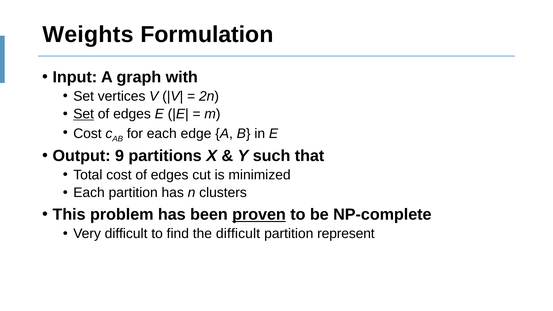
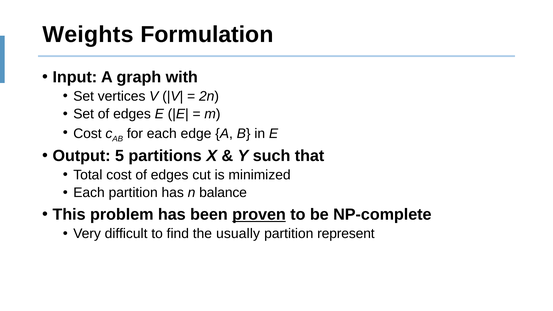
Set underline: present -> none (84, 114)
9: 9 -> 5 (119, 156)
clusters: clusters -> balance (223, 193)
the difficult: difficult -> usually (238, 234)
